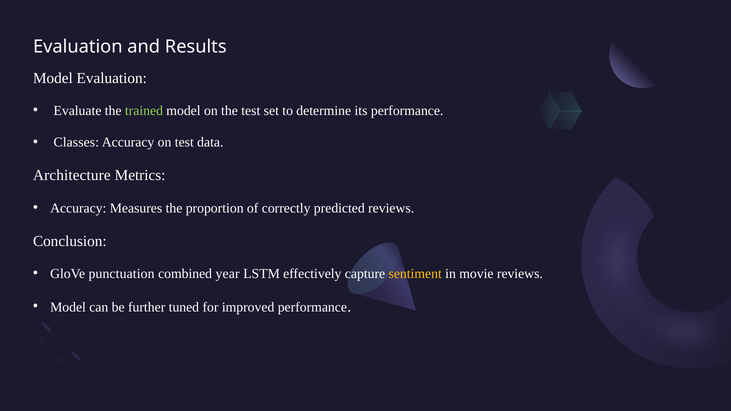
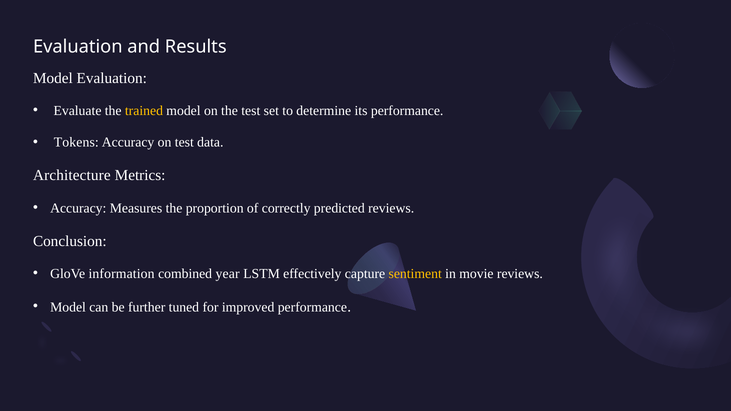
trained colour: light green -> yellow (144, 111)
Classes: Classes -> Tokens (76, 142)
punctuation: punctuation -> information (122, 274)
